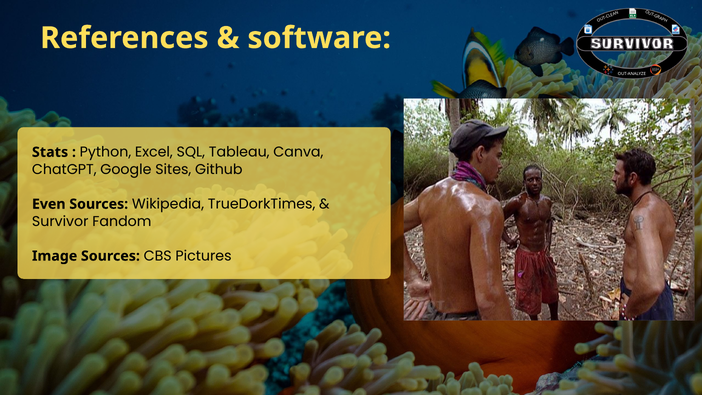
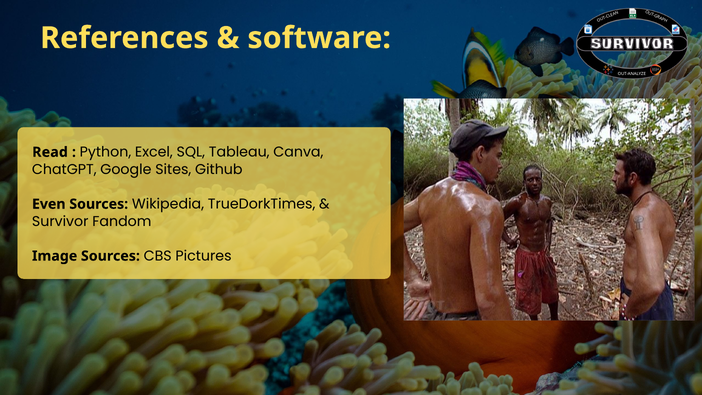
Stats: Stats -> Read (50, 152)
